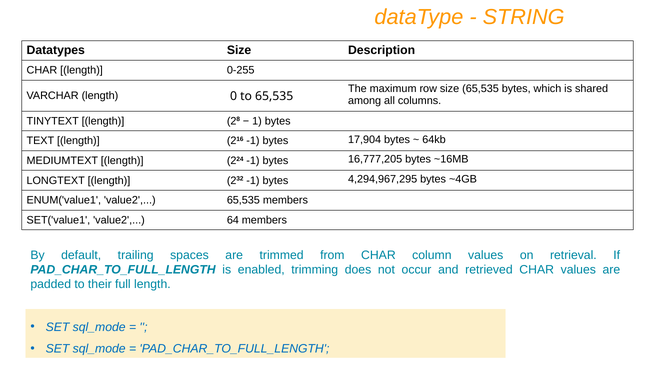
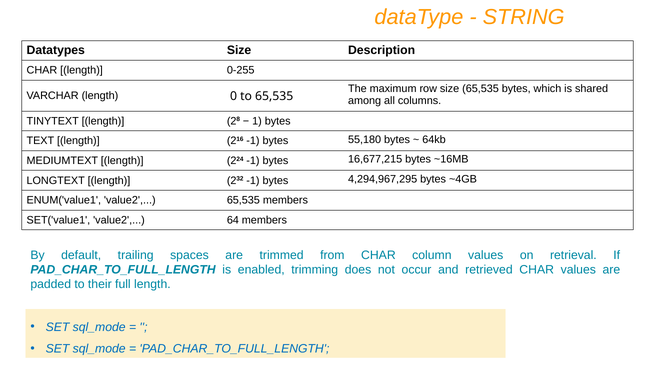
17,904: 17,904 -> 55,180 (365, 140)
16,777,205: 16,777,205 -> 16,677,215 (375, 159)
